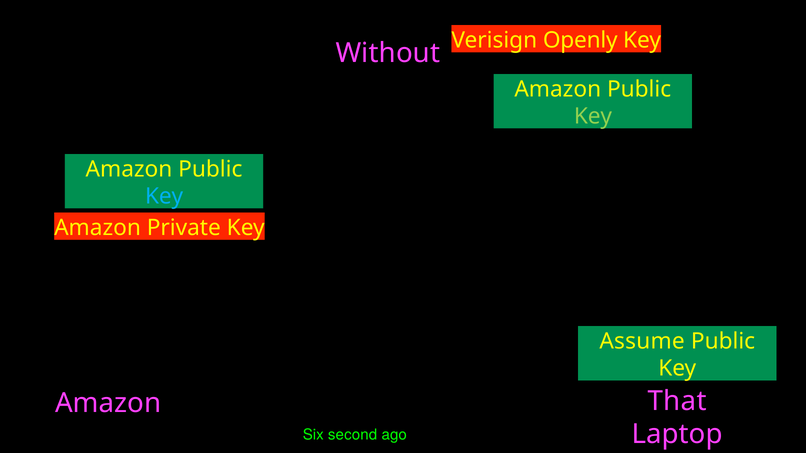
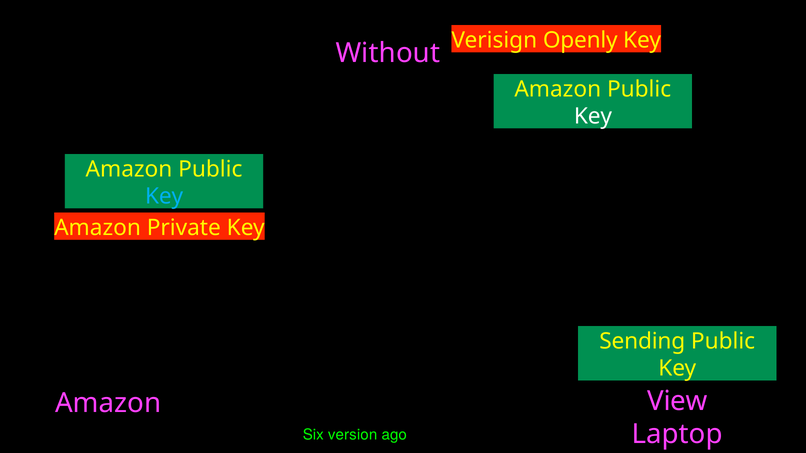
Key colour: light green -> white (593, 116)
Assume: Assume -> Sending (642, 342)
That: That -> View (677, 401)
second: second -> version (353, 435)
